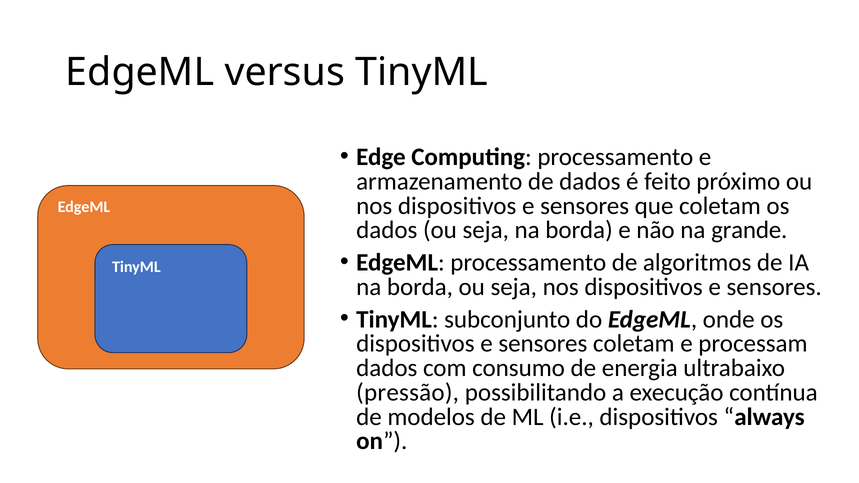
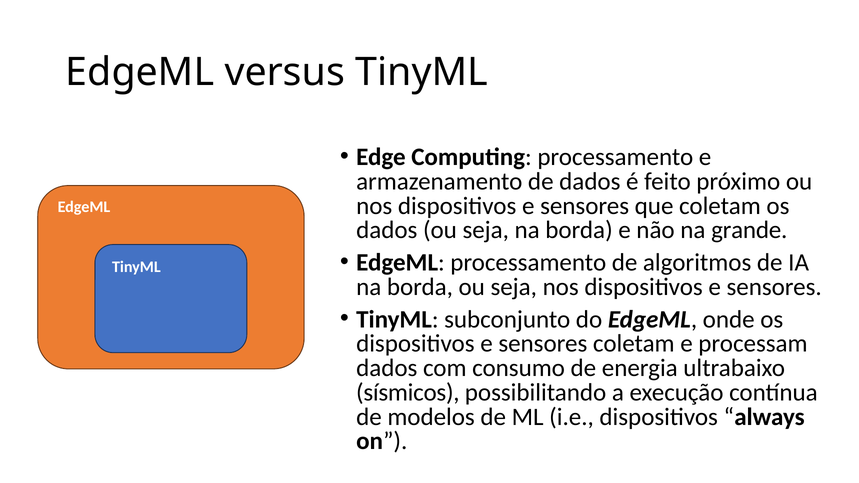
pressão: pressão -> sísmicos (408, 393)
